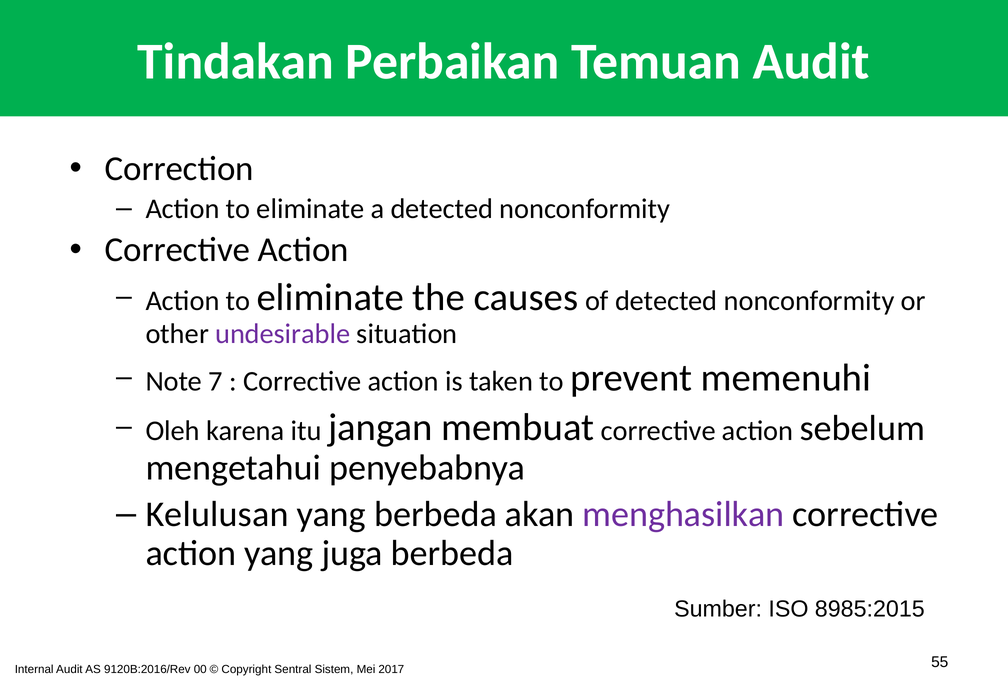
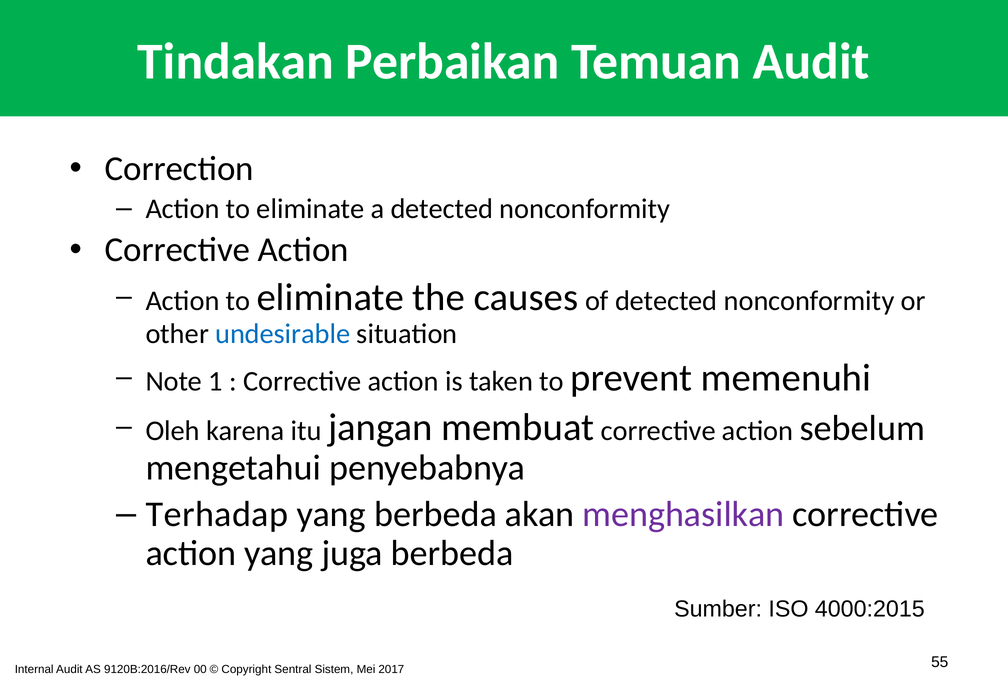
undesirable colour: purple -> blue (283, 334)
7: 7 -> 1 (216, 381)
Kelulusan: Kelulusan -> Terhadap (217, 514)
8985:2015: 8985:2015 -> 4000:2015 (870, 609)
